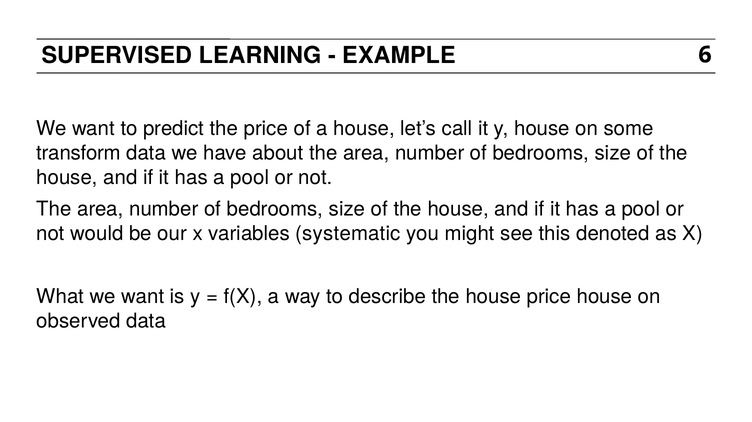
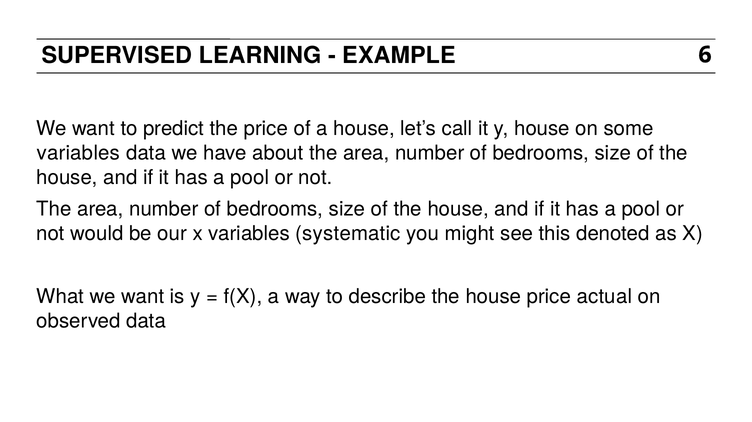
transform: transform -> variables (78, 153)
price house: house -> actual (604, 297)
